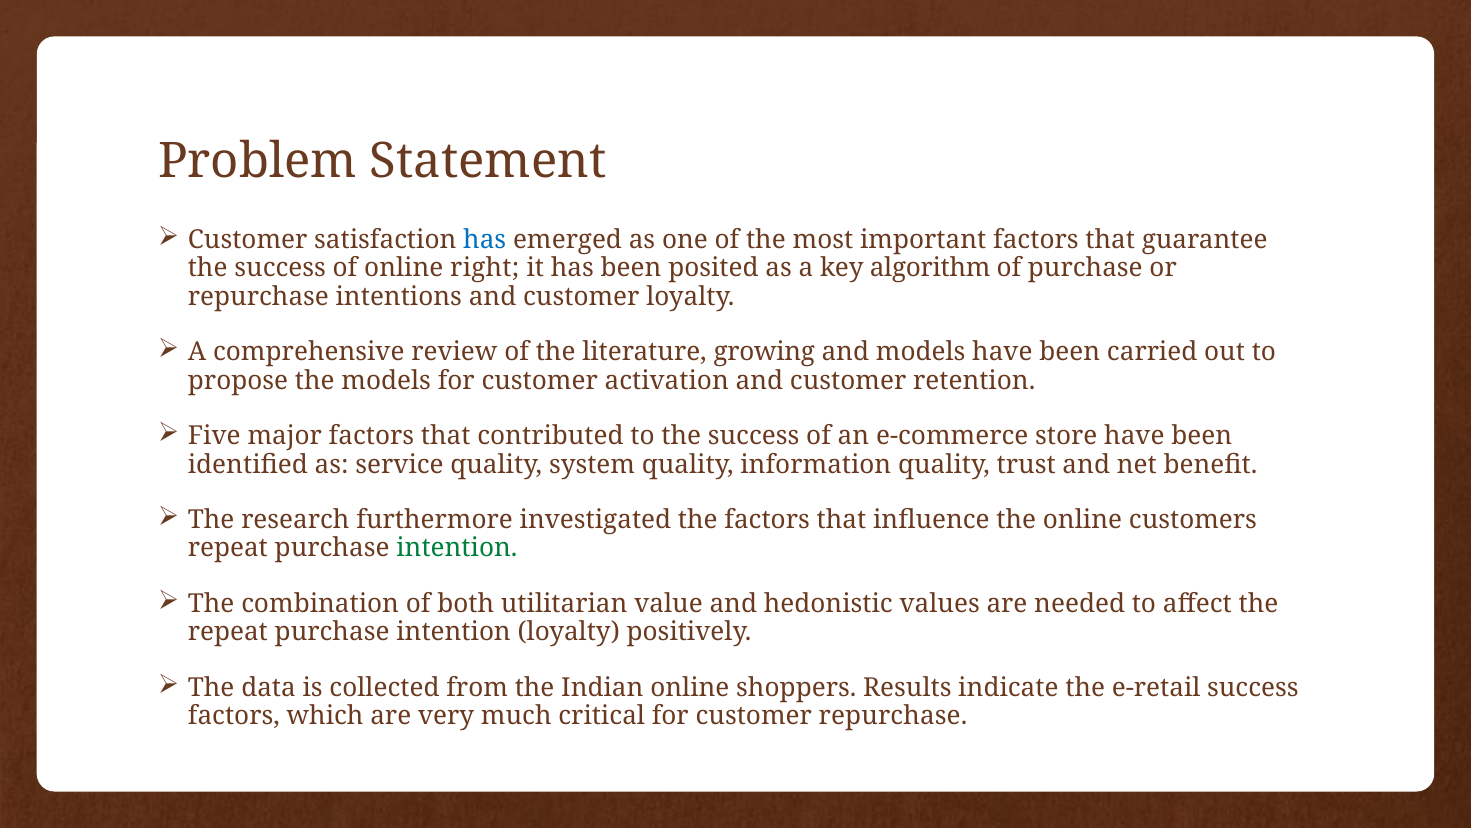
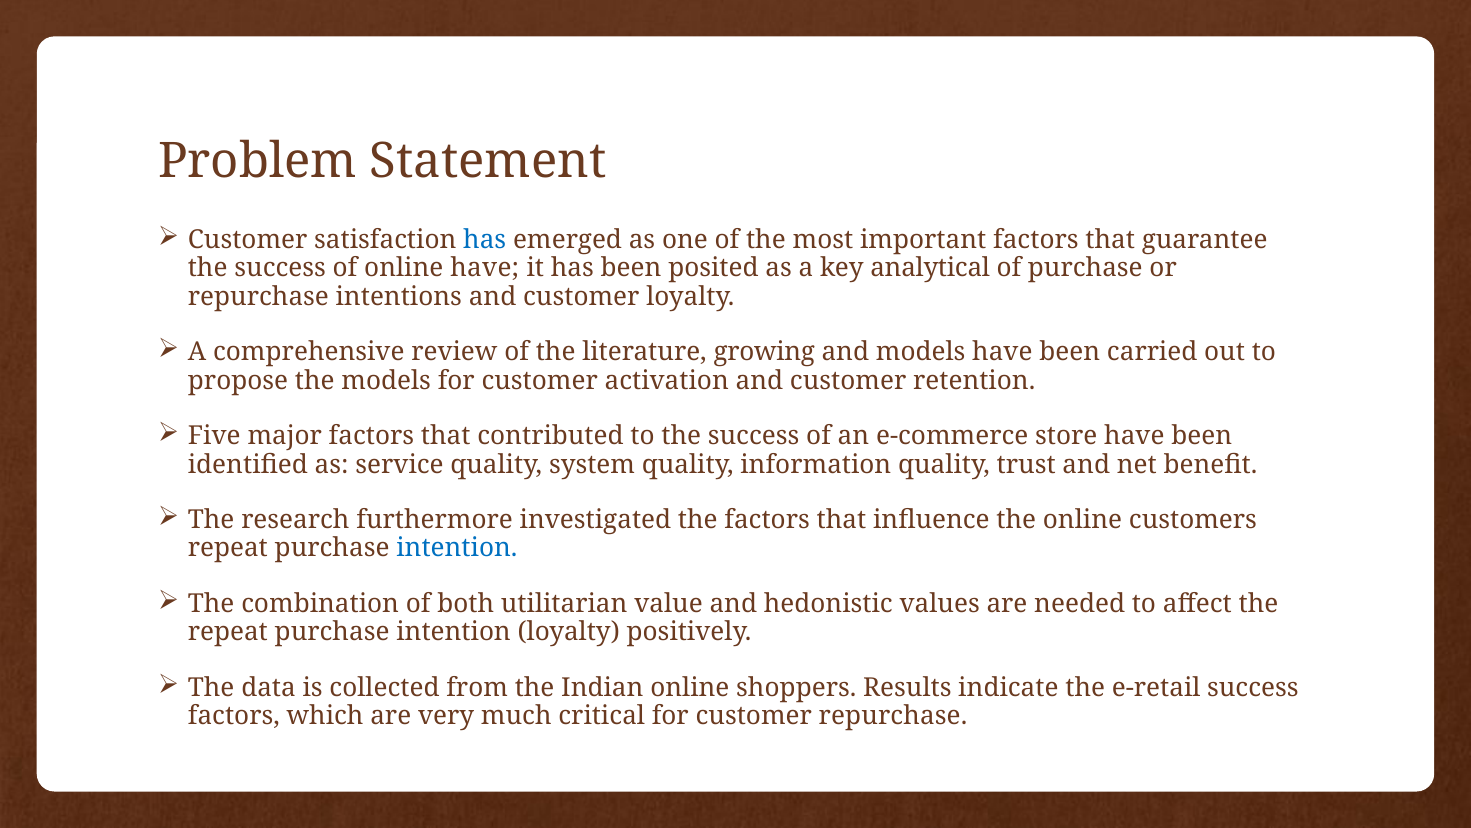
online right: right -> have (485, 268)
algorithm: algorithm -> analytical (930, 268)
intention colour: green -> blue (457, 548)
